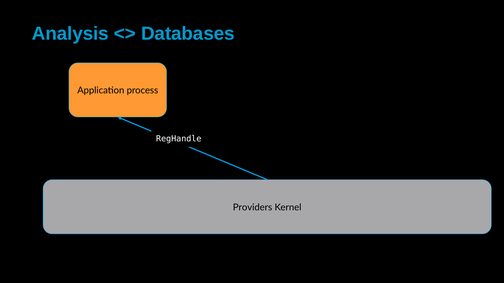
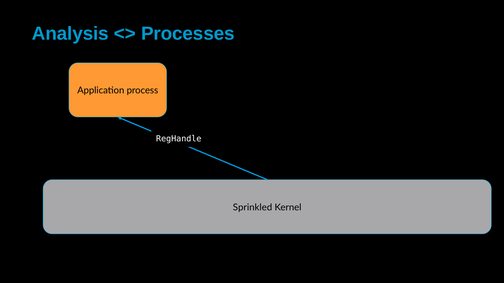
Databases: Databases -> Processes (188, 34)
Providers: Providers -> Sprinkled (253, 208)
